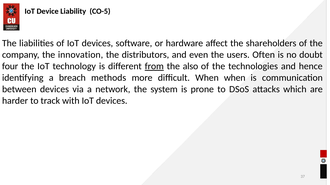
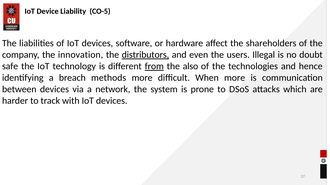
distributors underline: none -> present (145, 55)
Often: Often -> Illegal (264, 55)
four: four -> safe (10, 66)
When when: when -> more (235, 78)
